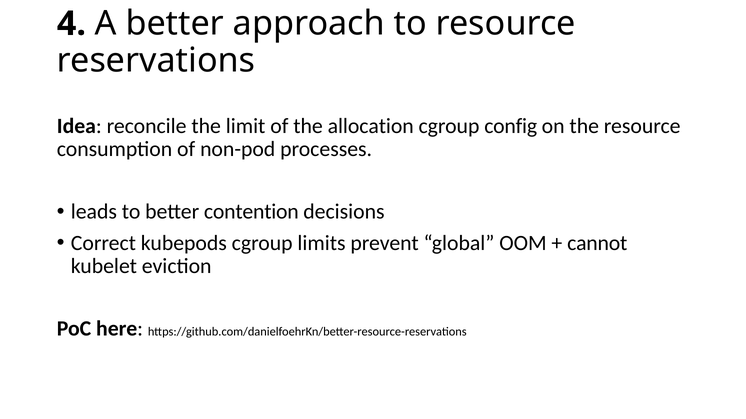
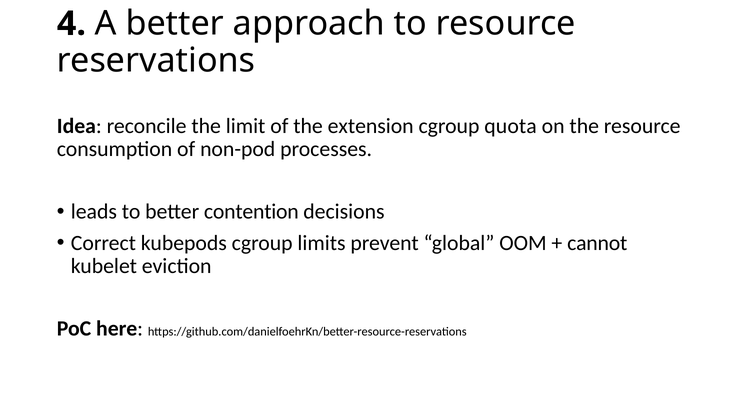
allocation: allocation -> extension (371, 126)
config: config -> quota (511, 126)
